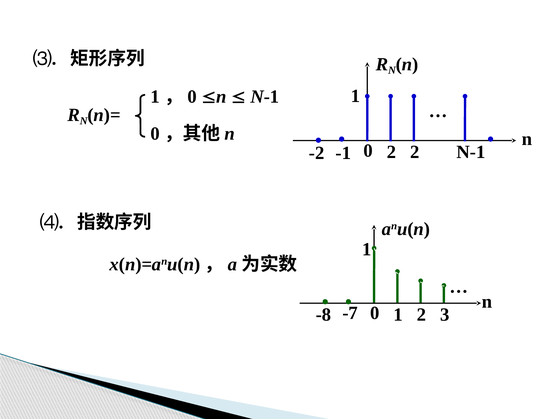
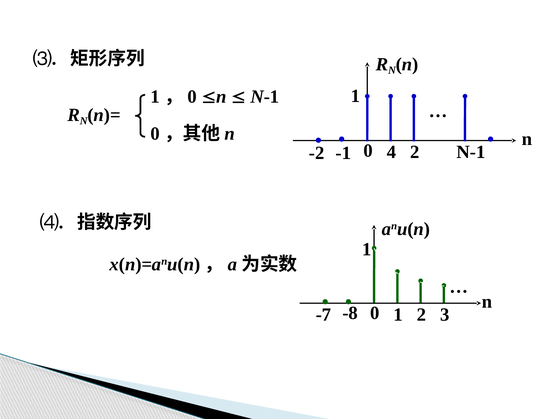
0 2: 2 -> 4 (391, 152)
-7: -7 -> -8 (350, 312)
-8: -8 -> -7 (324, 314)
